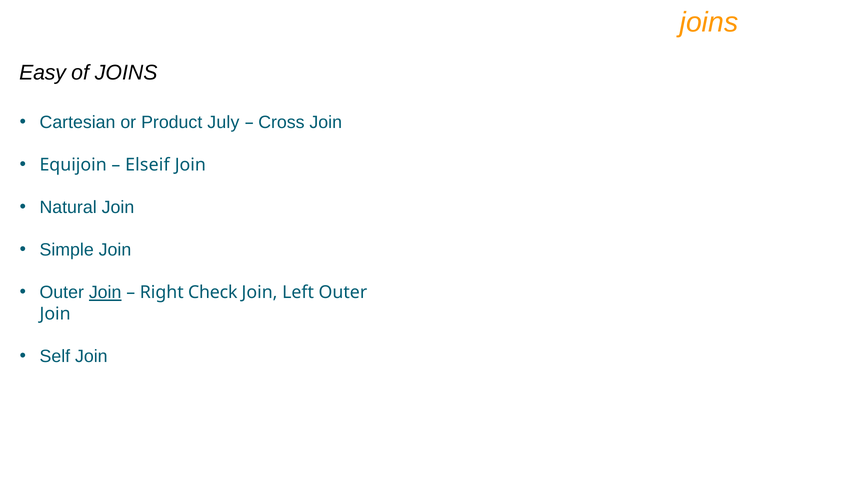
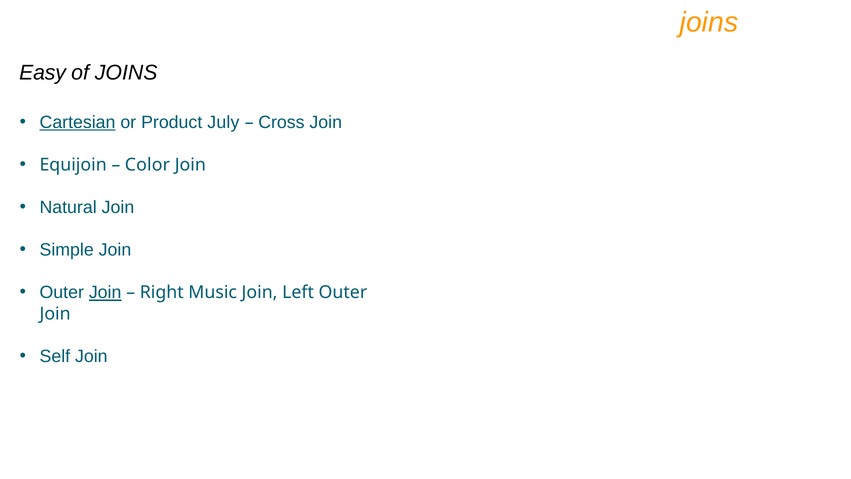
Cartesian underline: none -> present (78, 122)
Elseif: Elseif -> Color (147, 165)
Check: Check -> Music (213, 292)
